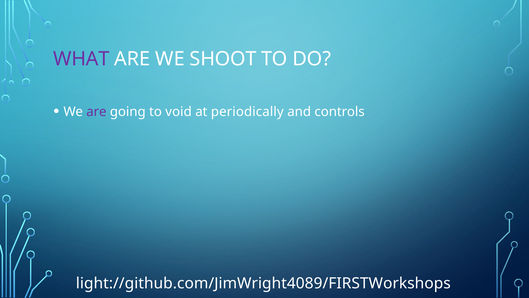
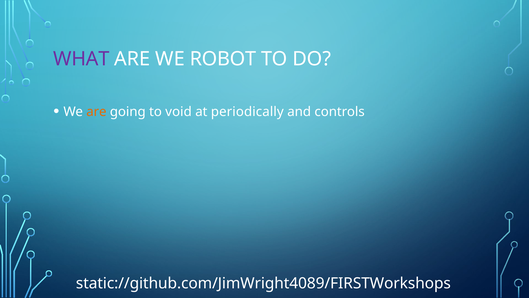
SHOOT: SHOOT -> ROBOT (223, 59)
are colour: purple -> orange (96, 112)
light://github.com/JimWright4089/FIRSTWorkshops: light://github.com/JimWright4089/FIRSTWorkshops -> static://github.com/JimWright4089/FIRSTWorkshops (263, 283)
